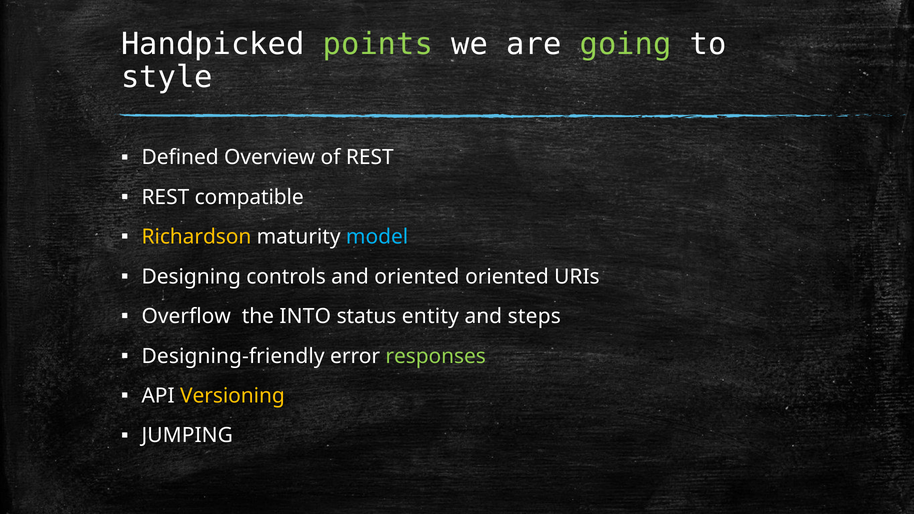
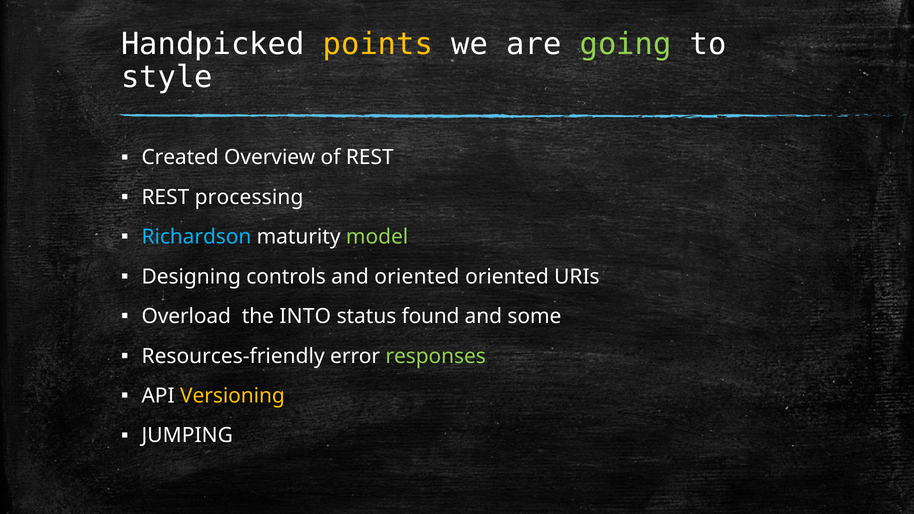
points colour: light green -> yellow (378, 44)
Defined: Defined -> Created (180, 157)
compatible: compatible -> processing (249, 197)
Richardson colour: yellow -> light blue (196, 237)
model colour: light blue -> light green (377, 237)
Overflow: Overflow -> Overload (186, 317)
entity: entity -> found (431, 317)
steps: steps -> some (534, 317)
Designing-friendly: Designing-friendly -> Resources-friendly (233, 356)
